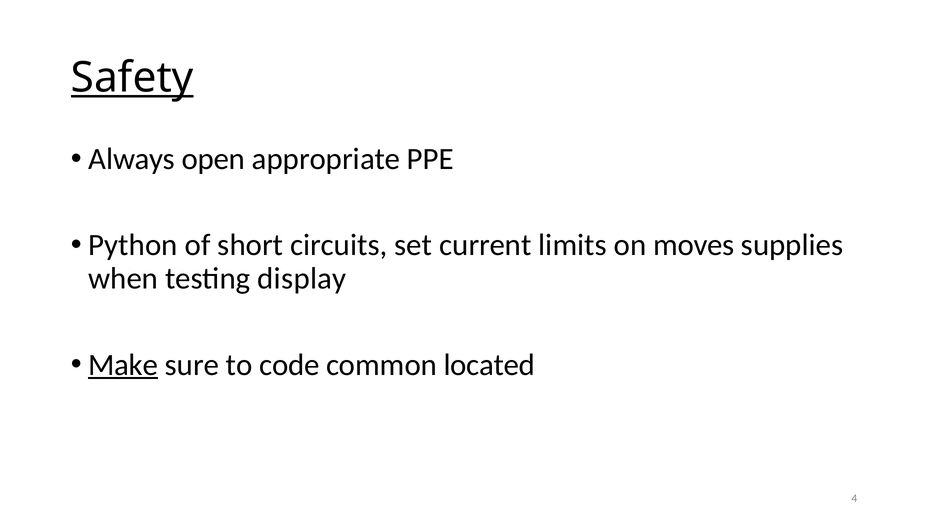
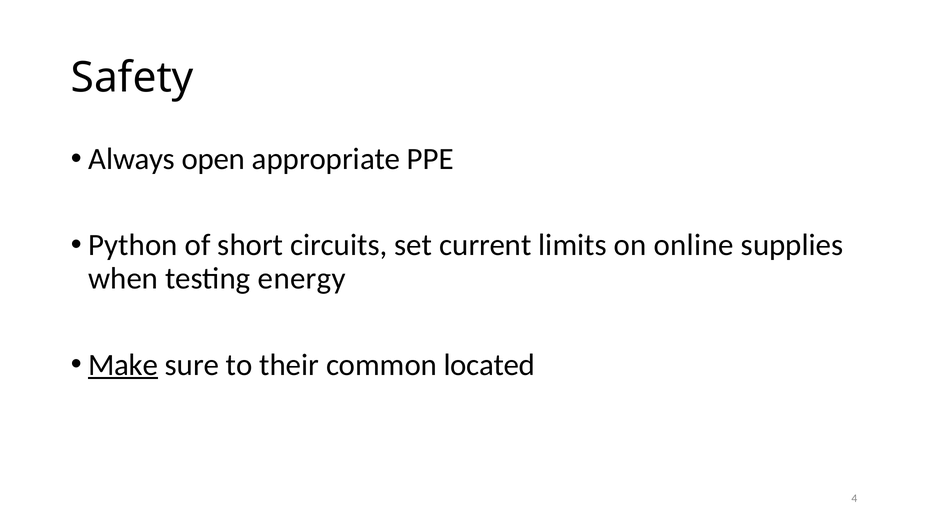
Safety underline: present -> none (132, 78)
moves: moves -> online (694, 245)
display: display -> energy (302, 279)
code: code -> their (289, 365)
